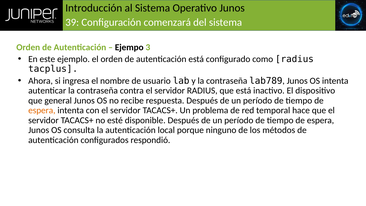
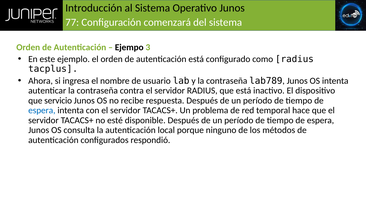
39: 39 -> 77 (72, 22)
general: general -> servicio (58, 100)
espera colour: orange -> blue (42, 110)
